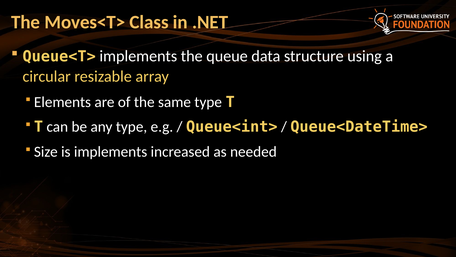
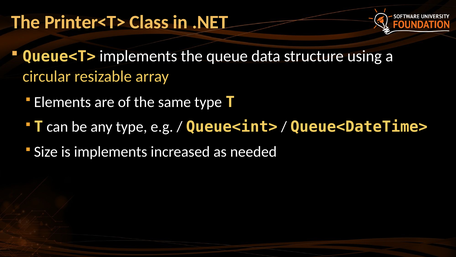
Moves<T>: Moves<T> -> Printer<T> (85, 22)
